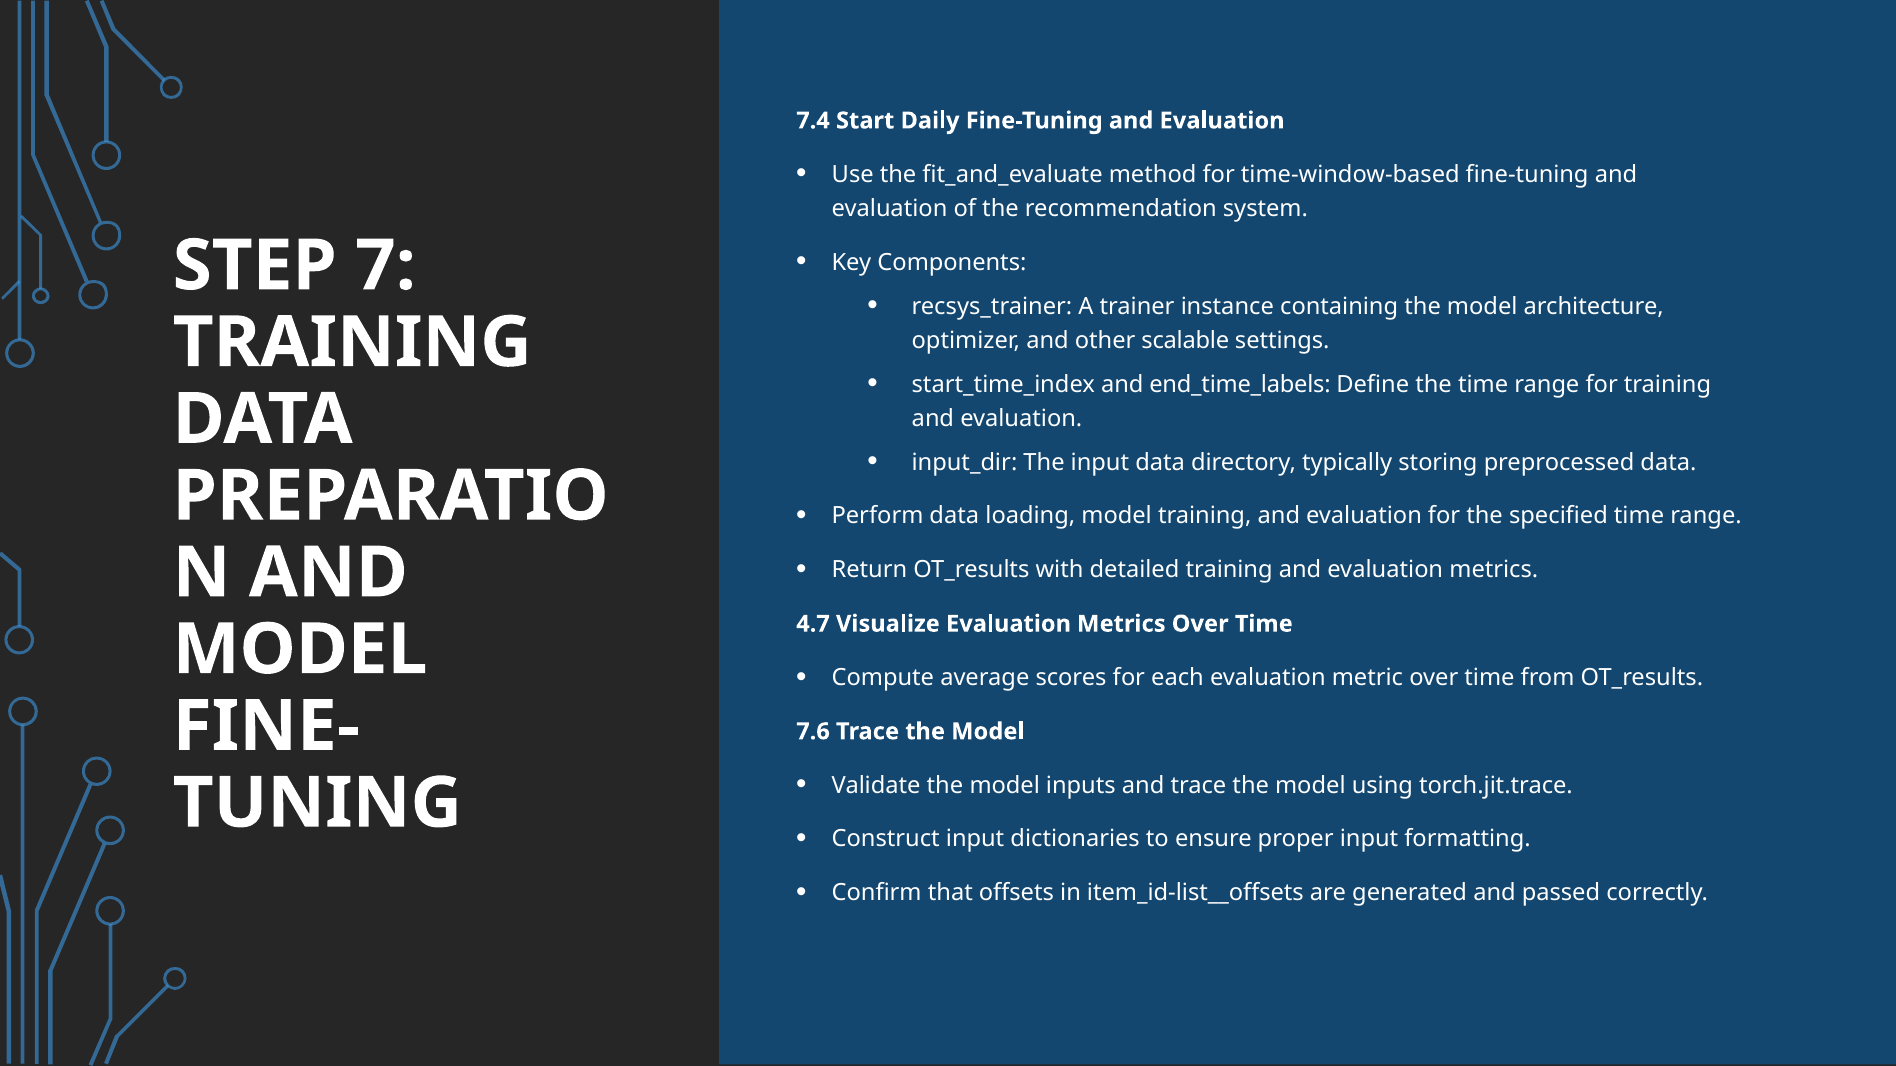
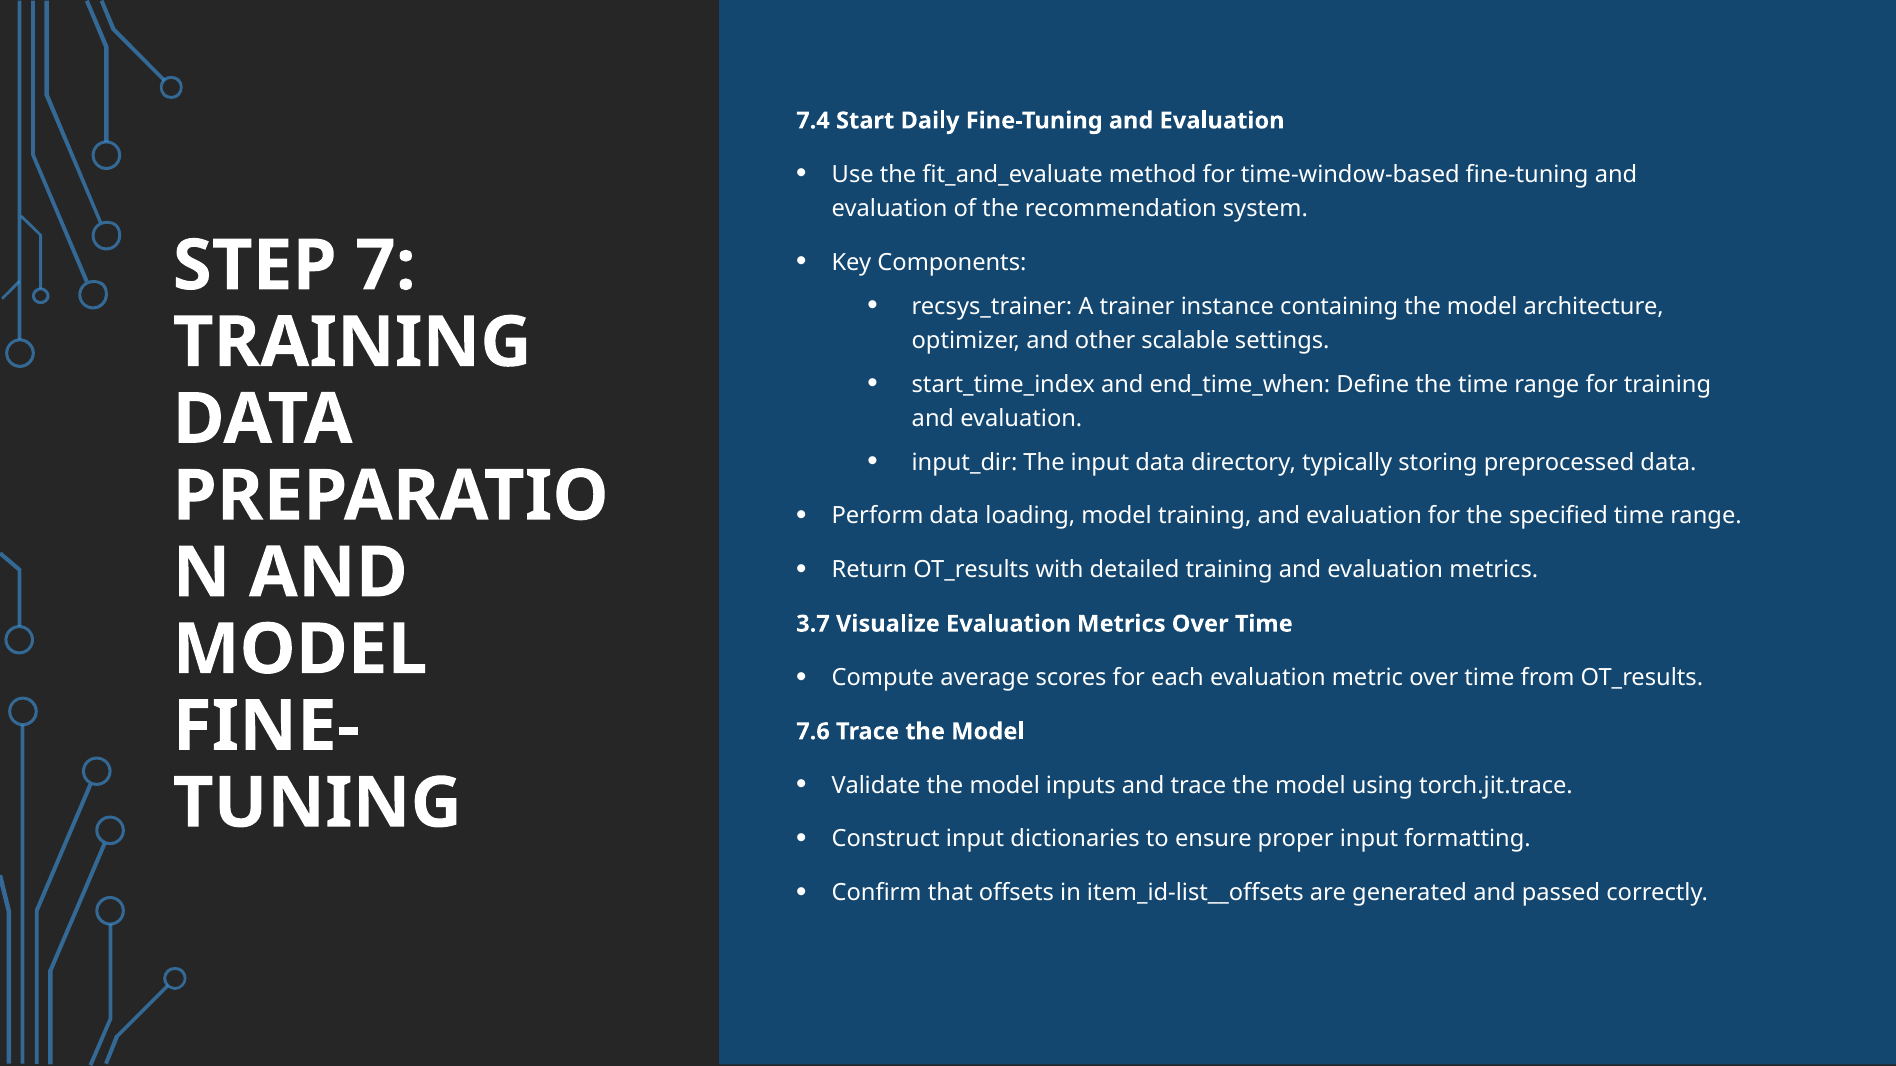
end_time_labels: end_time_labels -> end_time_when (1240, 385)
4.7: 4.7 -> 3.7 (813, 624)
